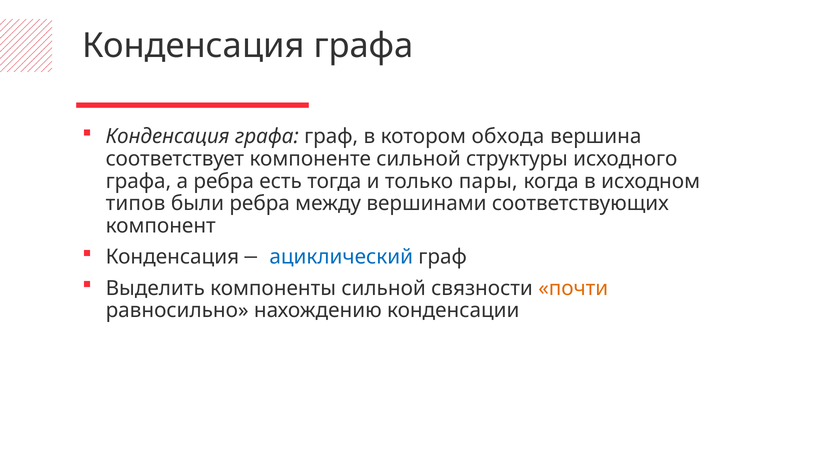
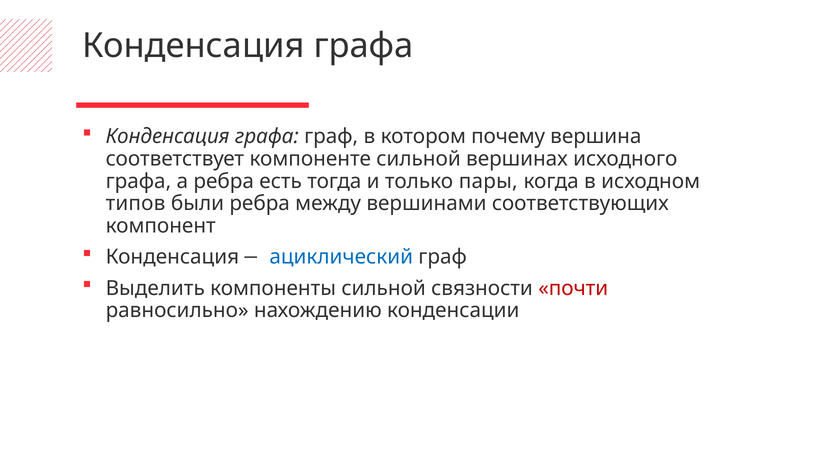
обхода: обхода -> почему (508, 136)
структуры: структуры -> вершинах (517, 159)
почти colour: orange -> red (573, 288)
